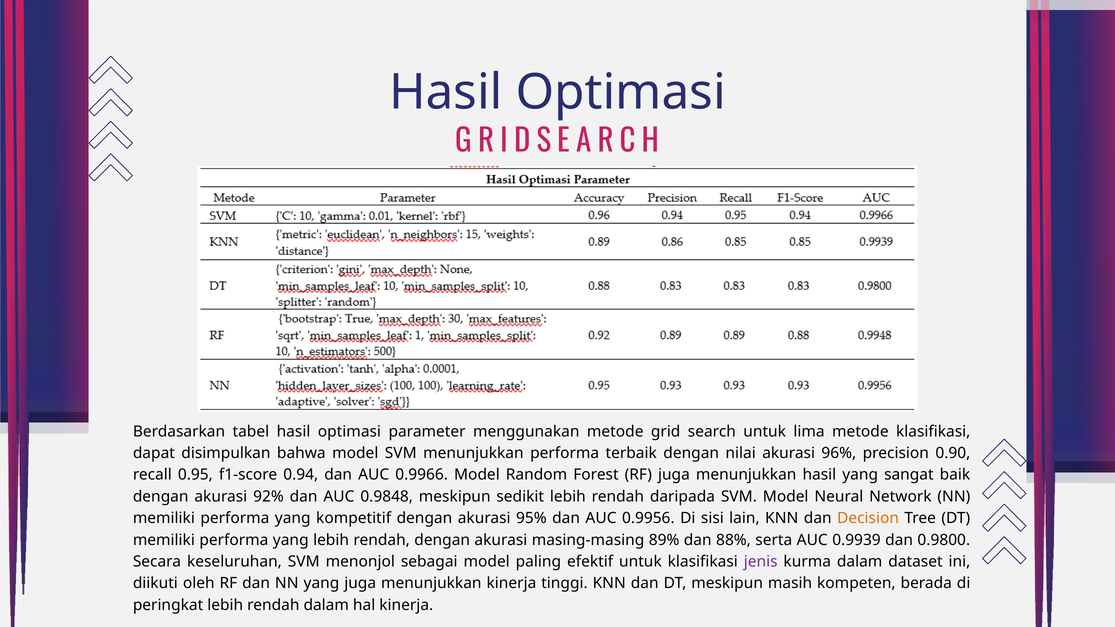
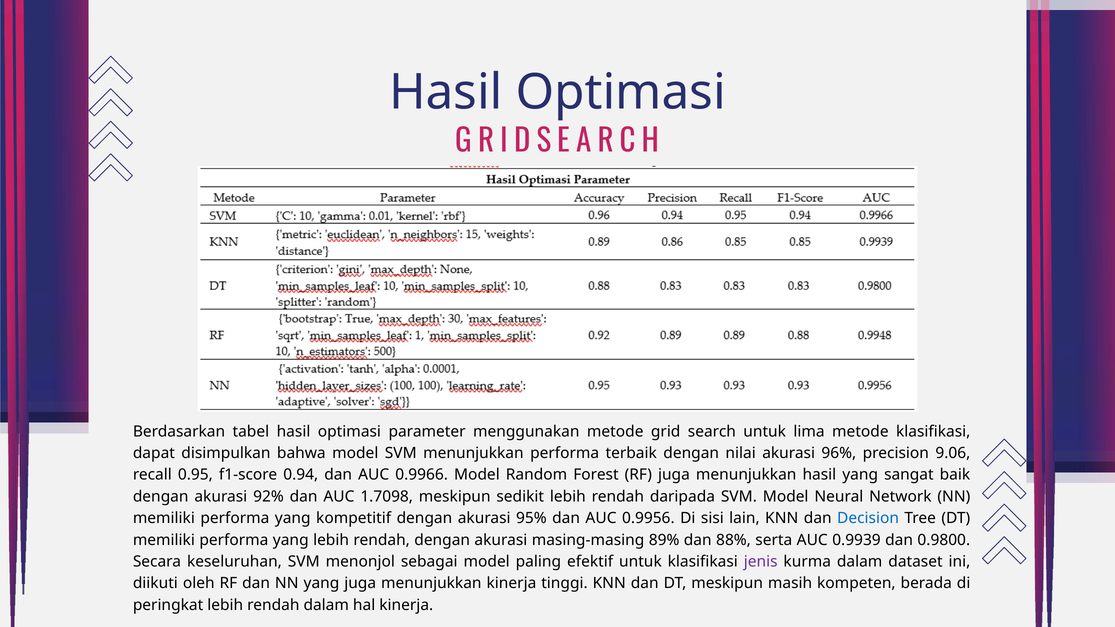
0.90: 0.90 -> 9.06 (953, 453)
0.9848: 0.9848 -> 1.7098 (387, 497)
Decision colour: orange -> blue (868, 518)
